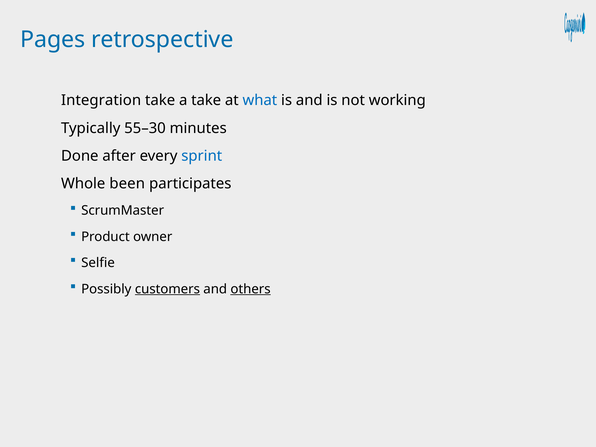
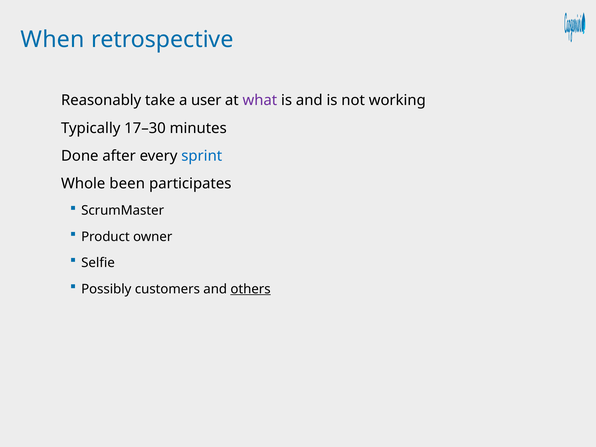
Pages: Pages -> When (53, 40)
Integration: Integration -> Reasonably (101, 100)
a take: take -> user (206, 100)
what colour: blue -> purple (260, 100)
55–30: 55–30 -> 17–30 (145, 128)
customers underline: present -> none (167, 289)
